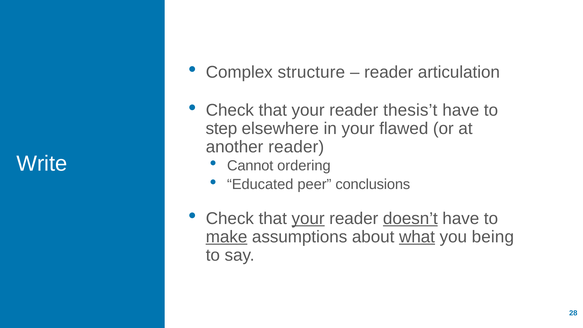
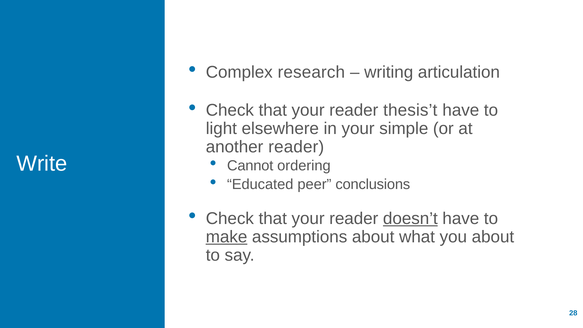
structure: structure -> research (311, 72)
reader: reader -> writing (389, 72)
step: step -> light (221, 129)
flawed: flawed -> simple (404, 129)
your underline: present -> none (308, 218)
what underline: present -> none (417, 237)
you being: being -> about (493, 237)
